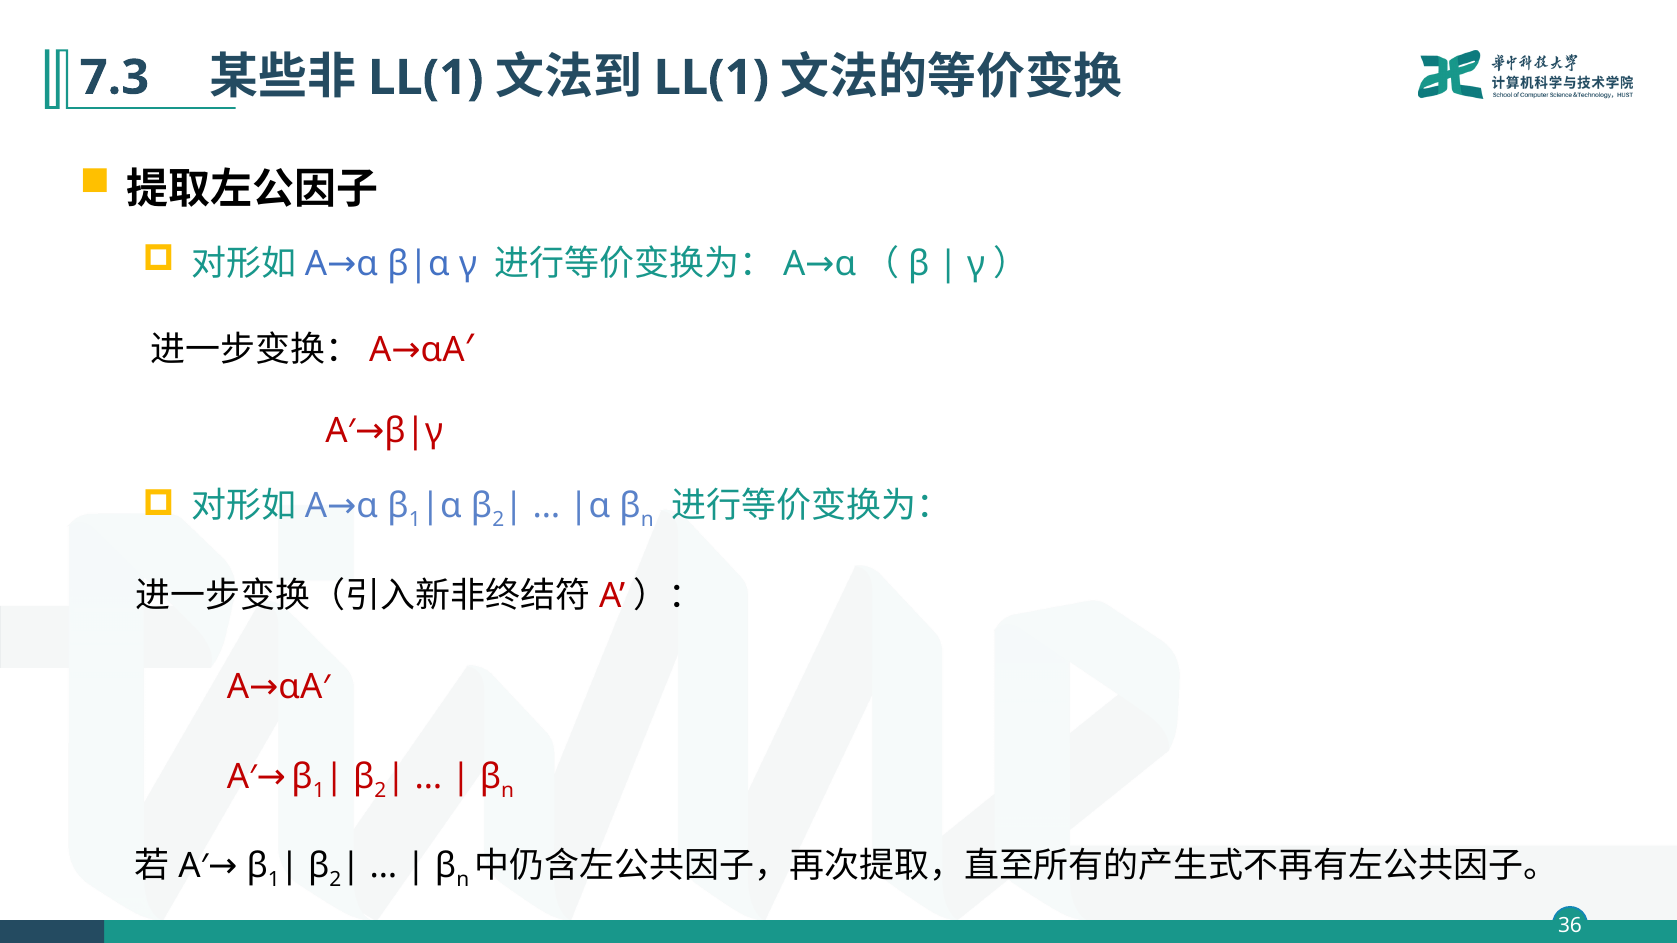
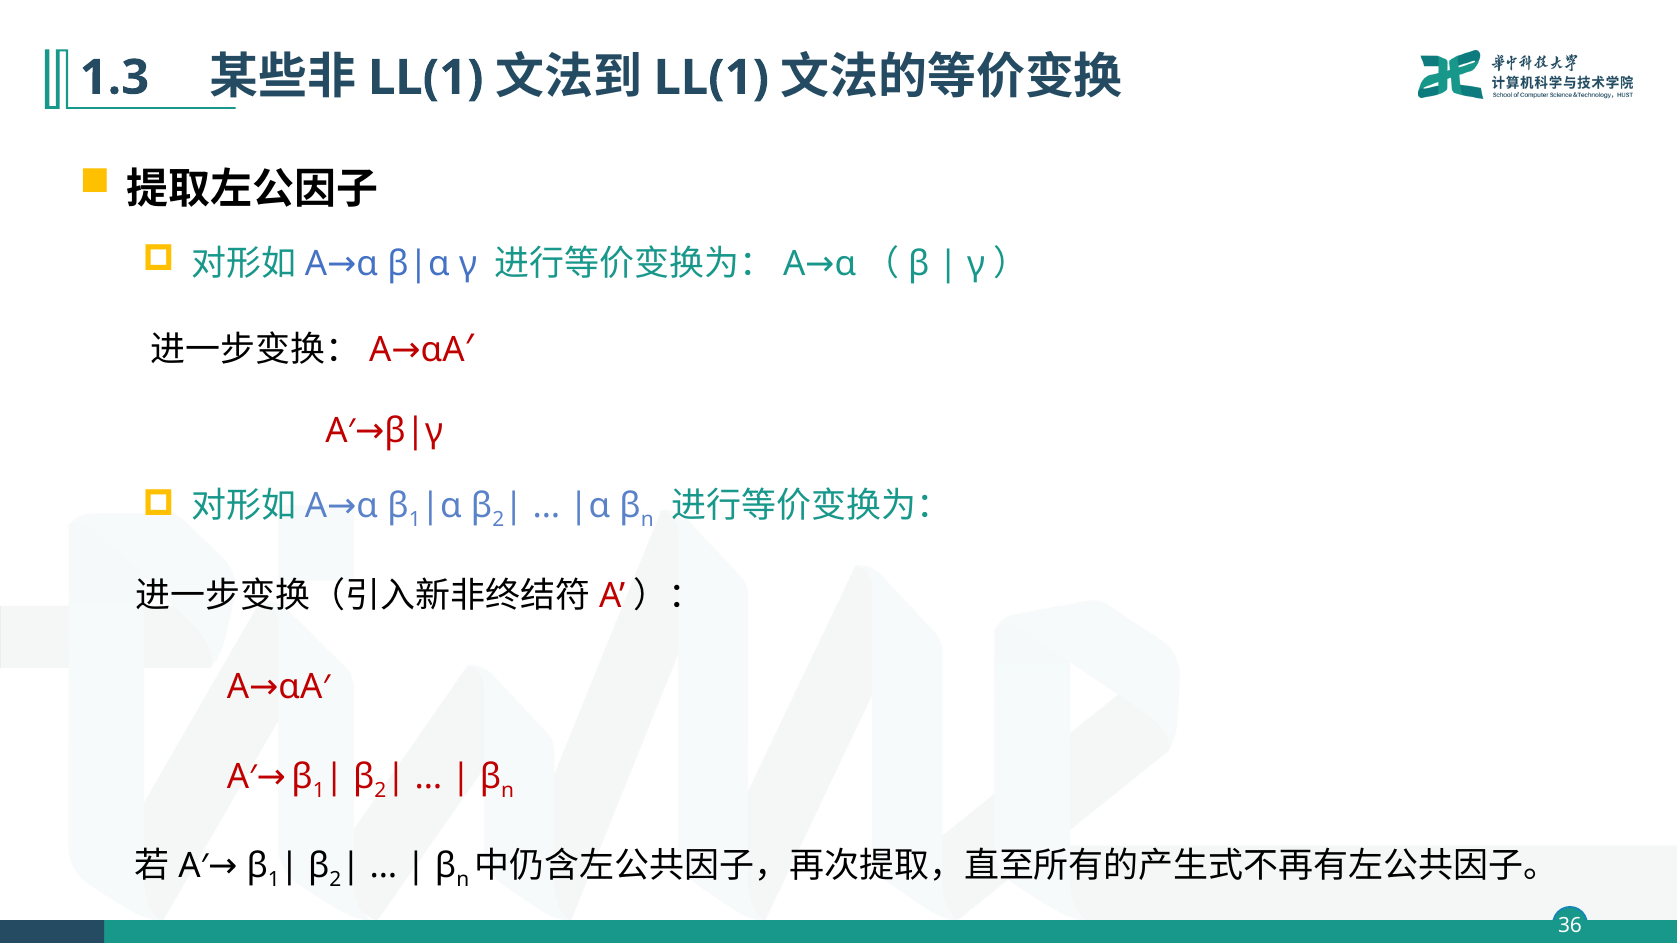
7.3: 7.3 -> 1.3 (114, 78)
